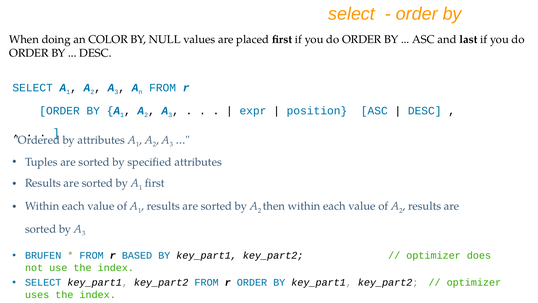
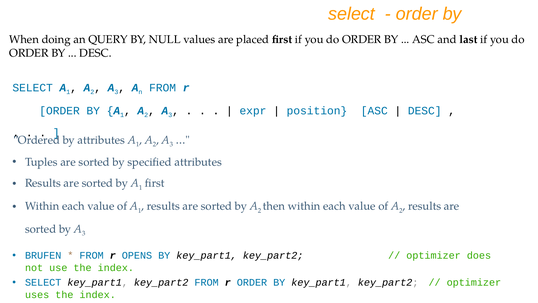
COLOR: COLOR -> QUERY (108, 40)
BASED: BASED -> OPENS (137, 255)
